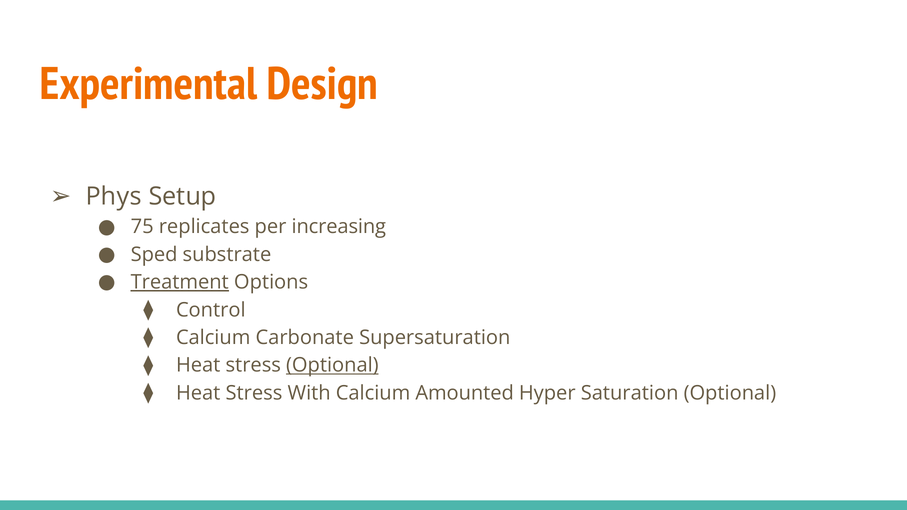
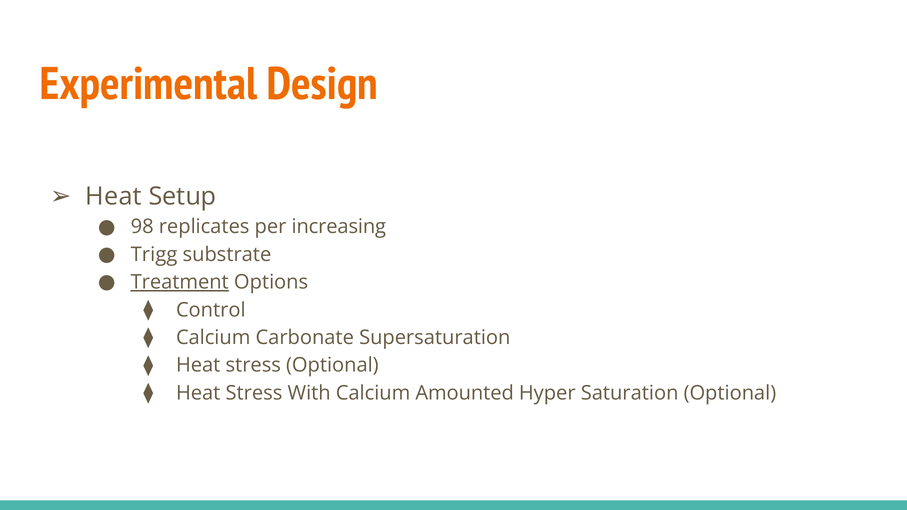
Phys: Phys -> Heat (114, 196)
75: 75 -> 98 (142, 227)
Sped: Sped -> Trigg (154, 254)
Optional underline: present -> none (332, 365)
